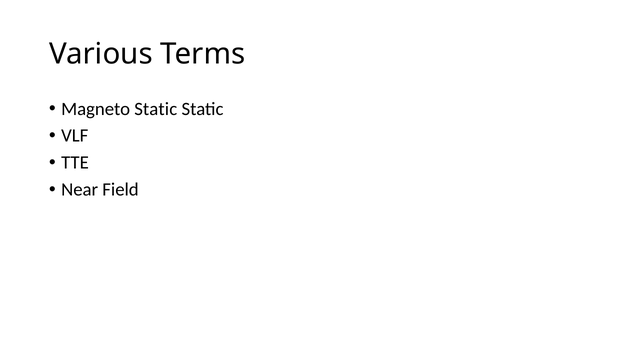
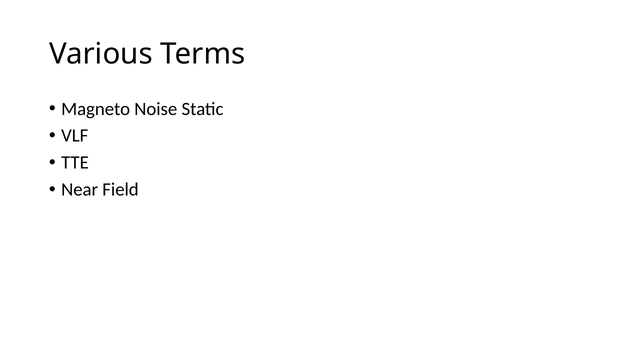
Magneto Static: Static -> Noise (156, 109)
